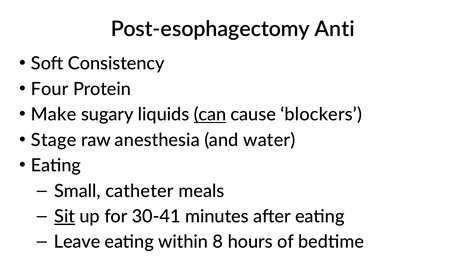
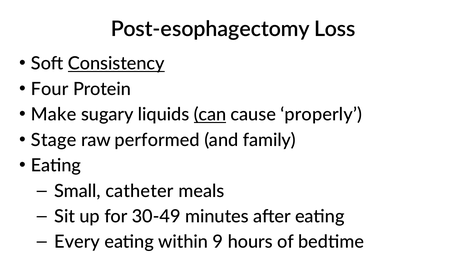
Anti: Anti -> Loss (335, 29)
Consistency underline: none -> present (116, 64)
blockers: blockers -> properly (321, 114)
anesthesia: anesthesia -> performed (157, 140)
water: water -> family (269, 140)
Sit underline: present -> none (65, 216)
30-41: 30-41 -> 30-49 (156, 216)
Leave: Leave -> Every (77, 242)
8: 8 -> 9 (218, 242)
